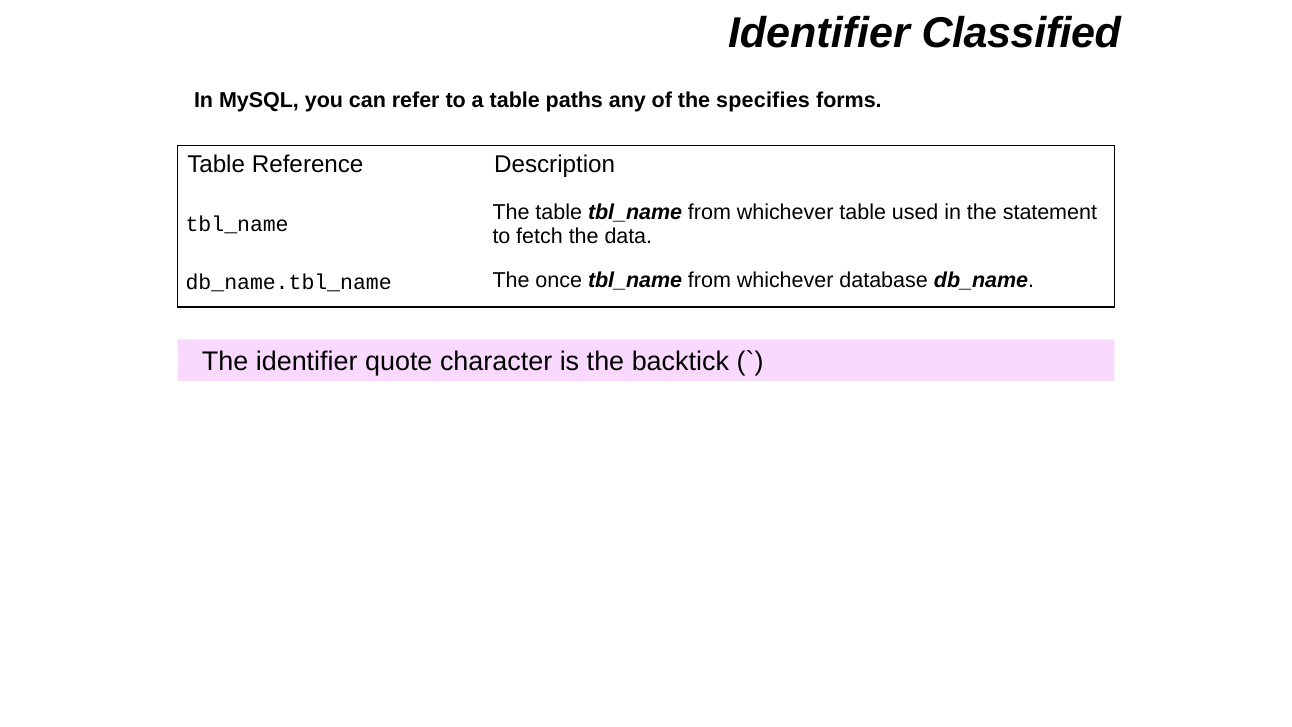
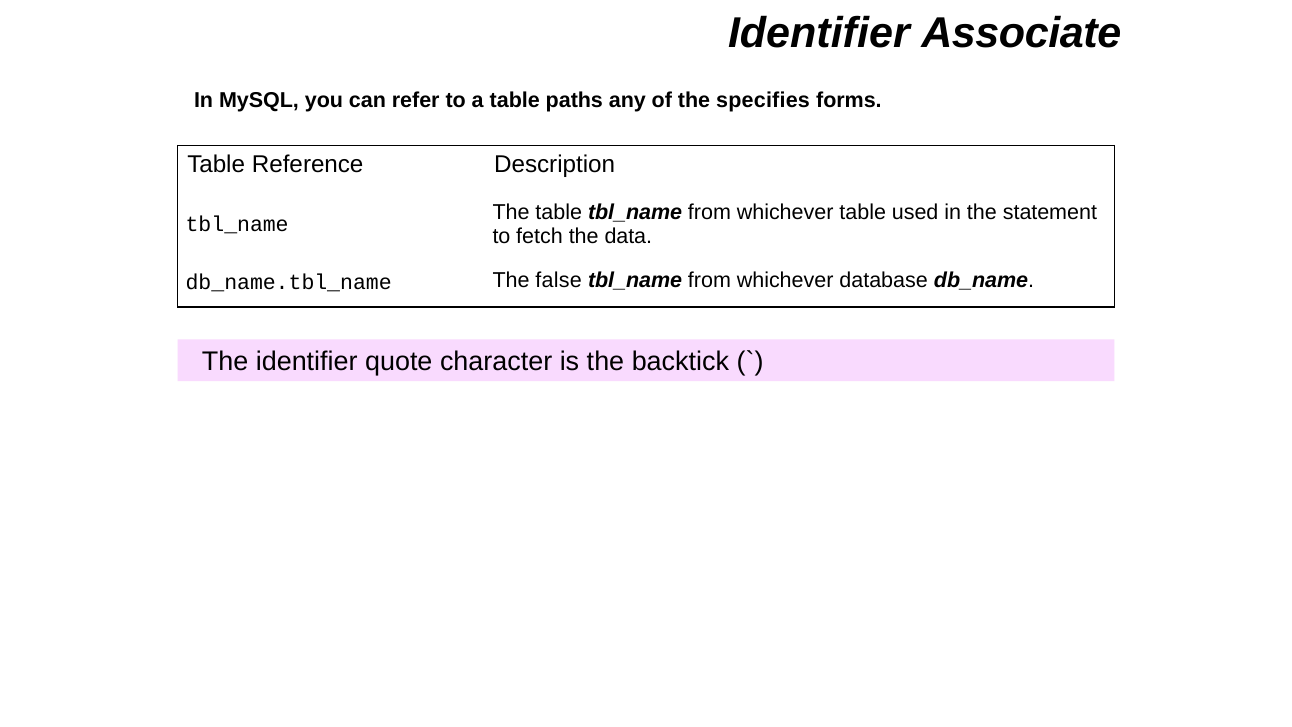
Classified: Classified -> Associate (1021, 34)
once: once -> false (559, 280)
